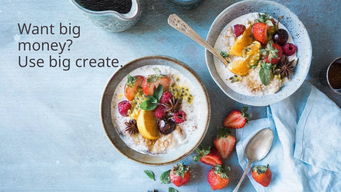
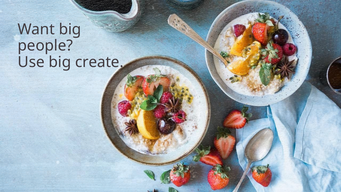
money: money -> people (45, 46)
